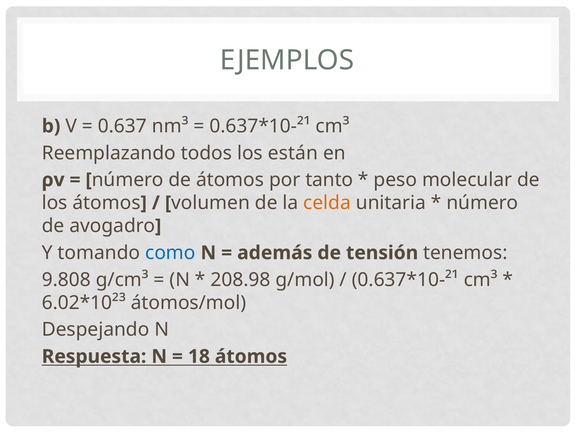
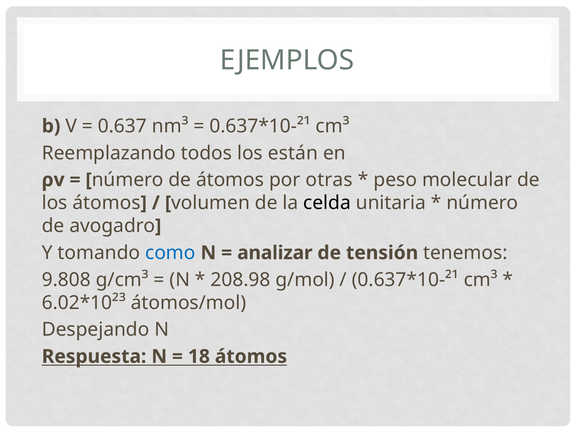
tanto: tanto -> otras (329, 180)
celda colour: orange -> black (327, 203)
además: además -> analizar (275, 253)
